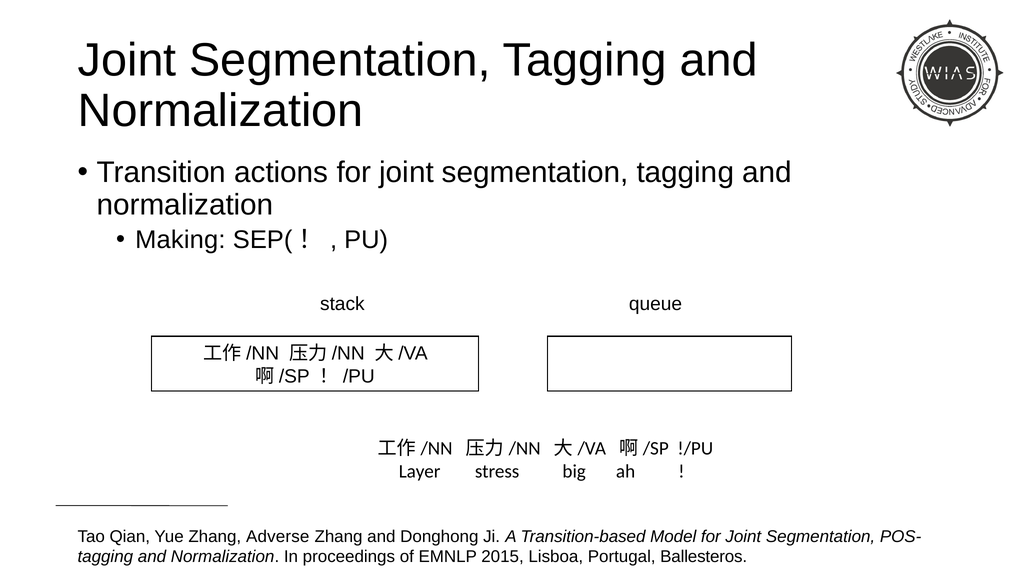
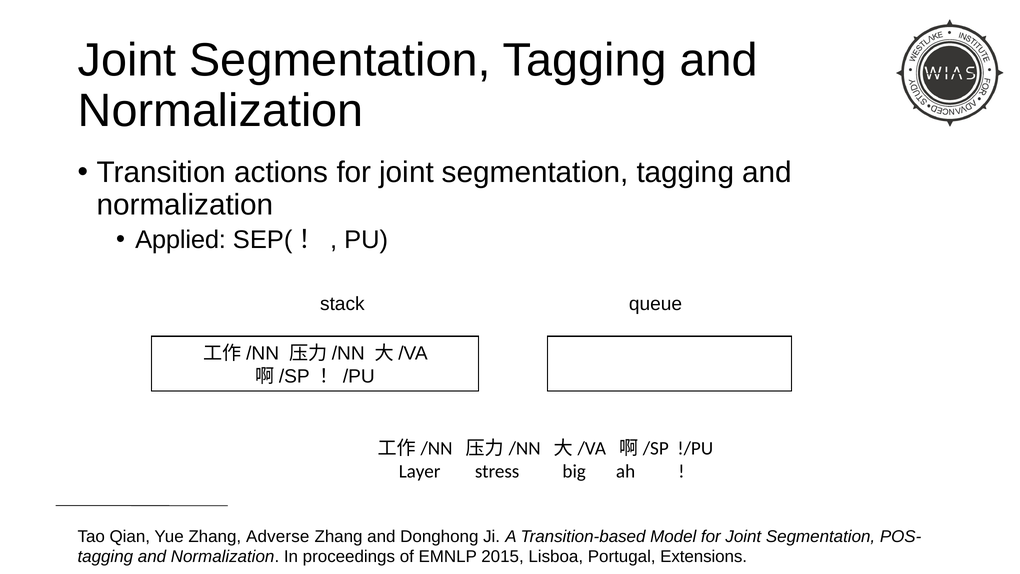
Making: Making -> Applied (181, 240)
Ballesteros: Ballesteros -> Extensions (704, 557)
